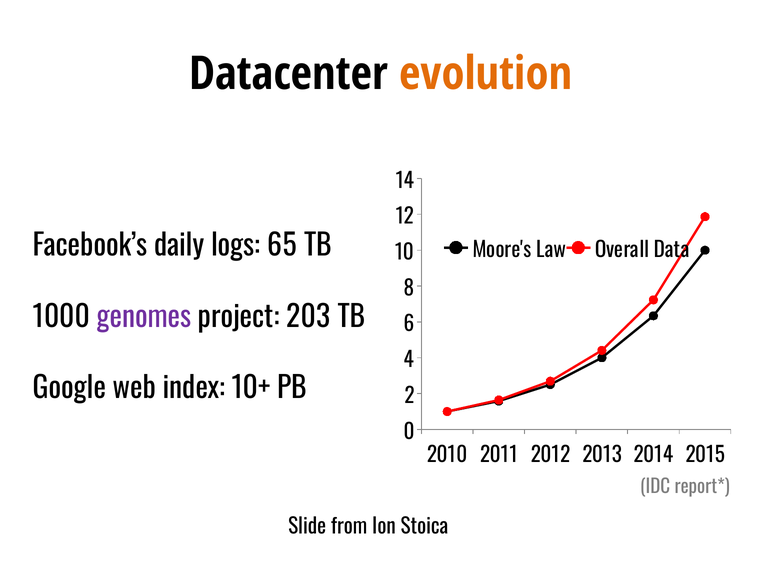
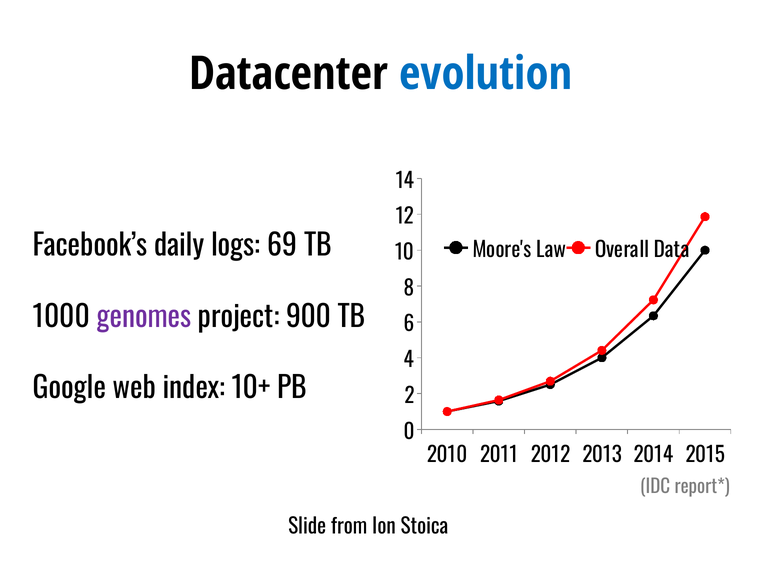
evolution colour: orange -> blue (486, 74)
65: 65 -> 69 (282, 246)
203: 203 -> 900 (309, 317)
